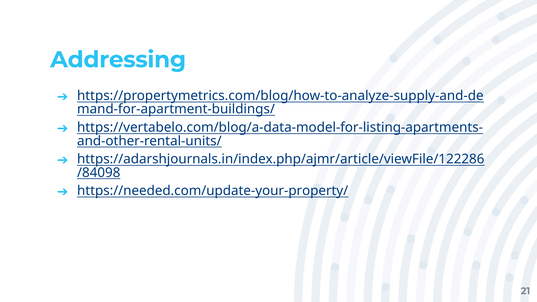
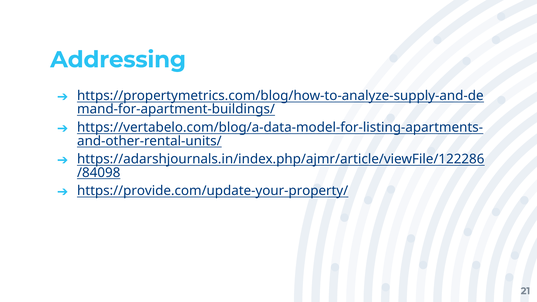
https://needed.com/update-your-property/: https://needed.com/update-your-property/ -> https://provide.com/update-your-property/ (213, 191)
